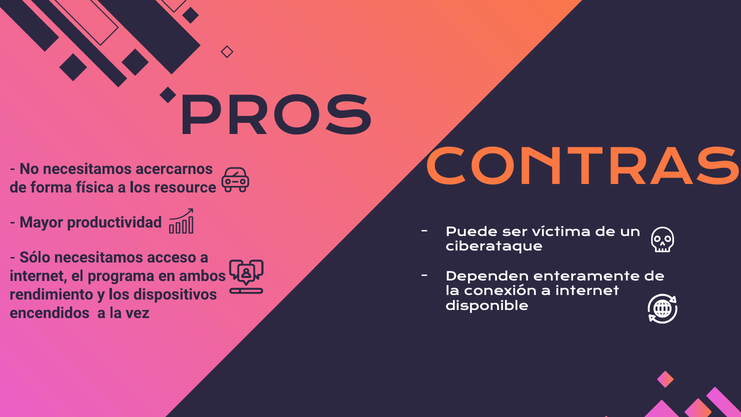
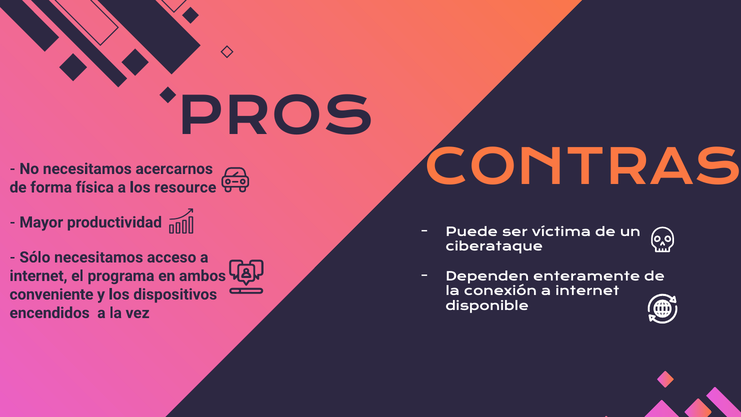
rendimiento: rendimiento -> conveniente (51, 294)
